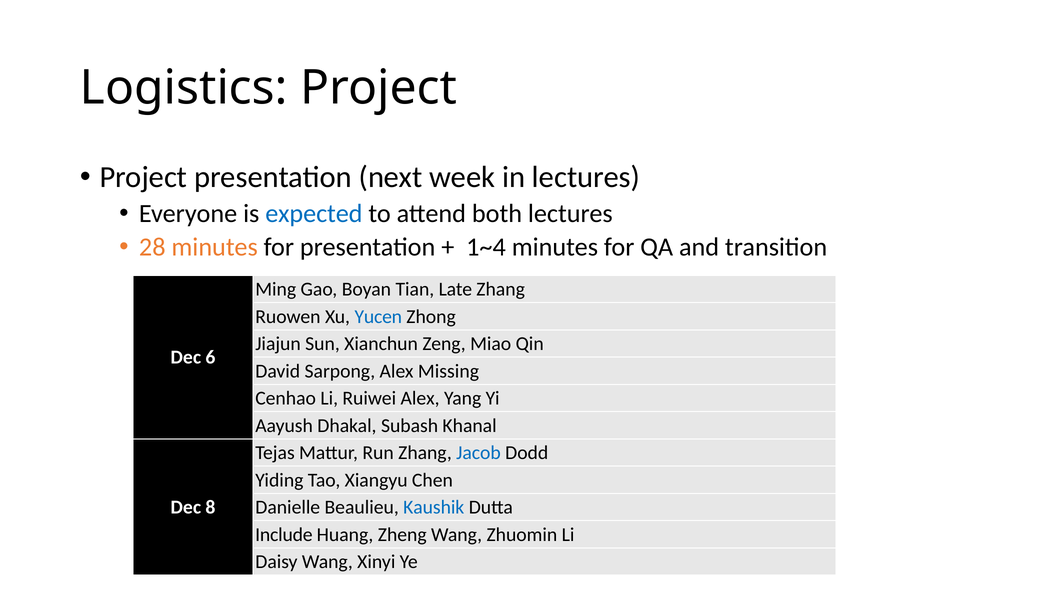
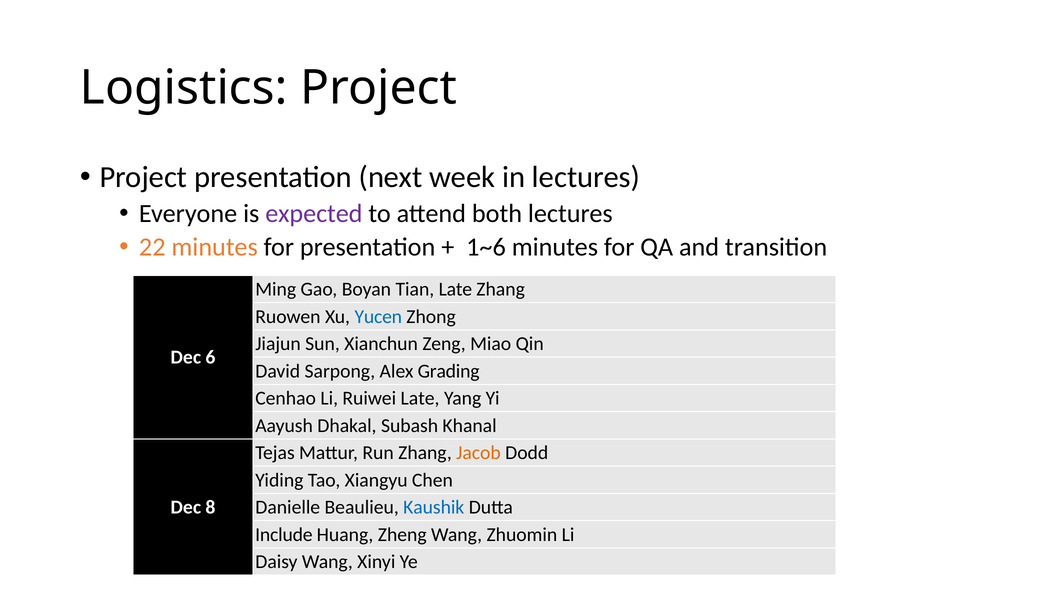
expected colour: blue -> purple (314, 213)
28: 28 -> 22 (152, 247)
1~4: 1~4 -> 1~6 (486, 247)
Missing: Missing -> Grading (449, 371)
Ruiwei Alex: Alex -> Late (420, 398)
Jacob colour: blue -> orange (479, 453)
